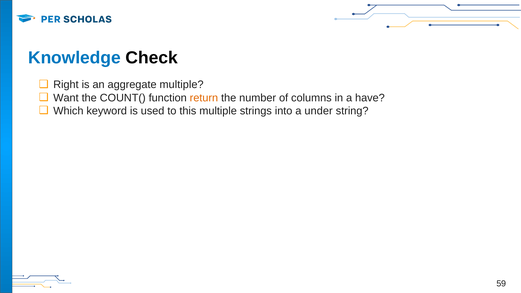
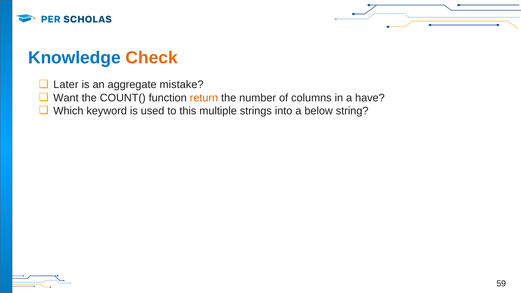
Check colour: black -> orange (152, 58)
Right: Right -> Later (66, 85)
aggregate multiple: multiple -> mistake (182, 85)
under: under -> below (319, 111)
